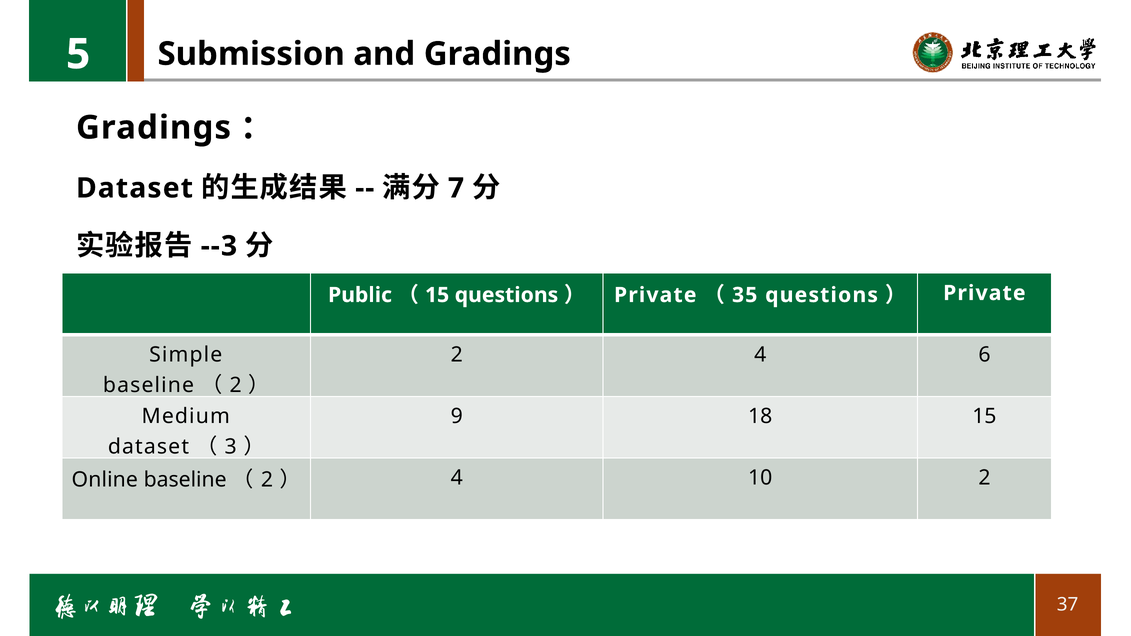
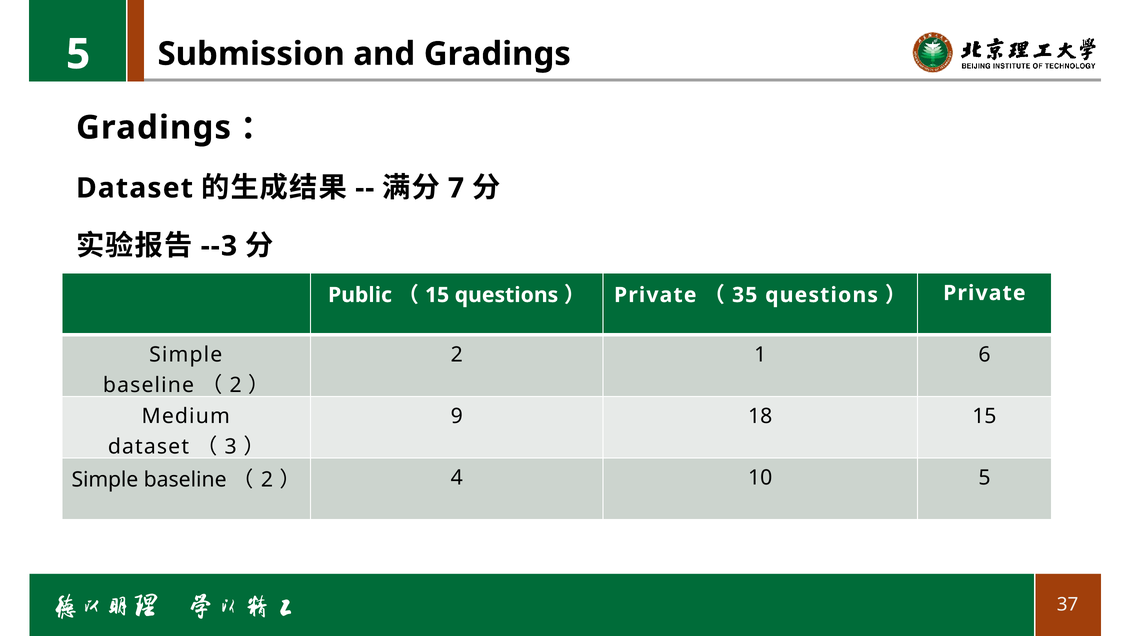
2 4: 4 -> 1 (760, 355)
Online: Online -> Simple (105, 480)
10 2: 2 -> 5 (984, 478)
